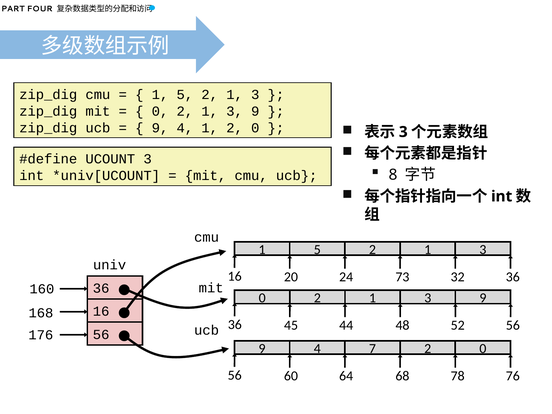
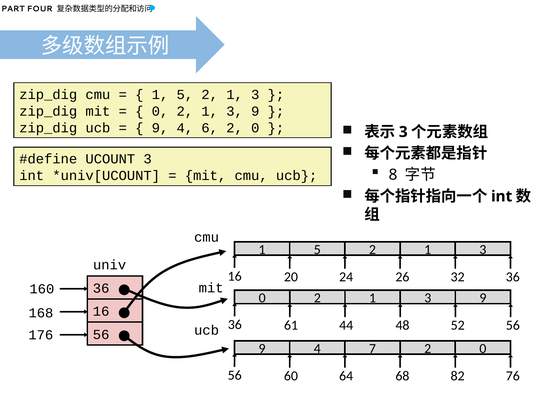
4 1: 1 -> 6 (210, 128)
73: 73 -> 26 (402, 277)
45: 45 -> 61 (291, 325)
78: 78 -> 82 (458, 376)
